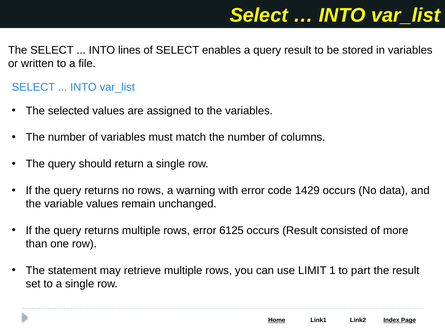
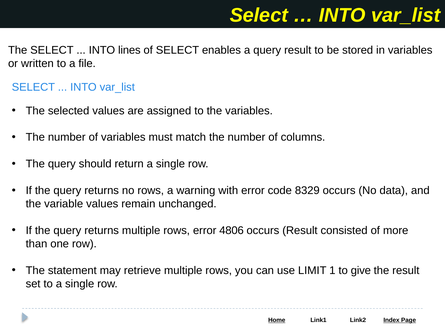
1429: 1429 -> 8329 (307, 191)
6125: 6125 -> 4806 (232, 231)
part: part -> give (361, 271)
